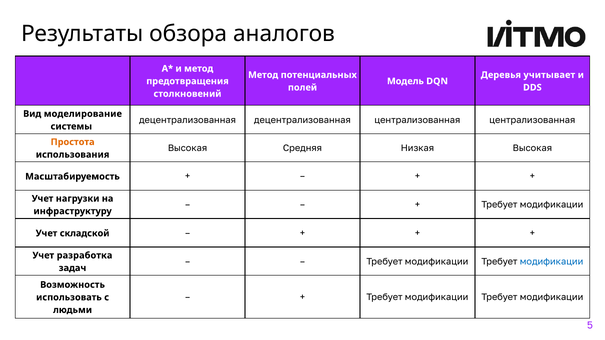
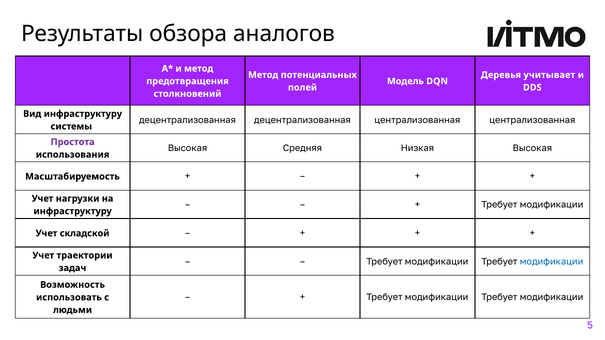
Вид моделирование: моделирование -> инфраструктуру (83, 114)
Простота colour: orange -> purple (73, 142)
разработка: разработка -> траектории (85, 256)
